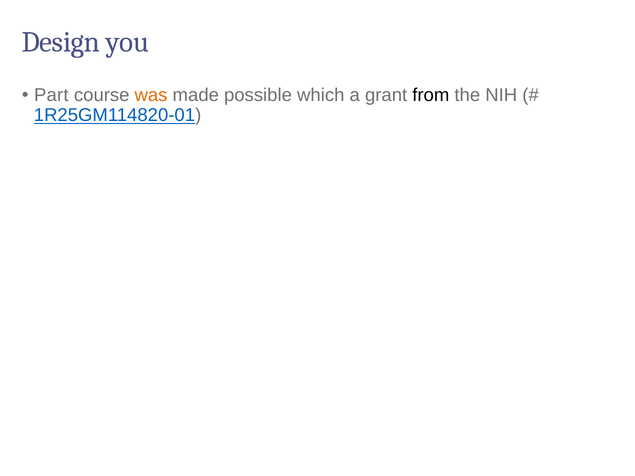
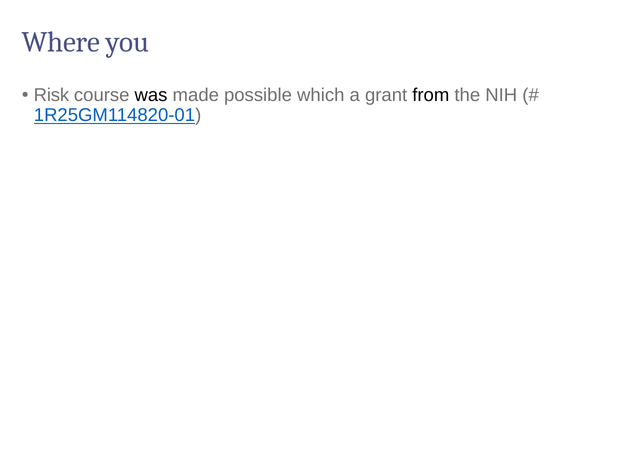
Design: Design -> Where (61, 42)
Part: Part -> Risk (51, 95)
was colour: orange -> black (151, 95)
